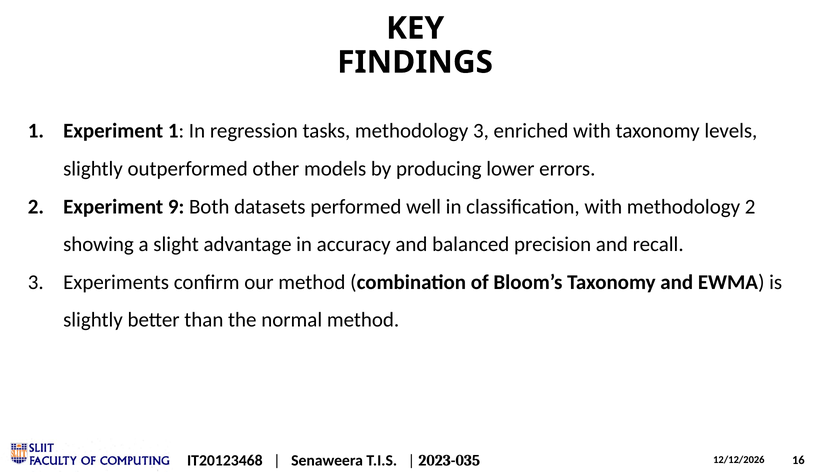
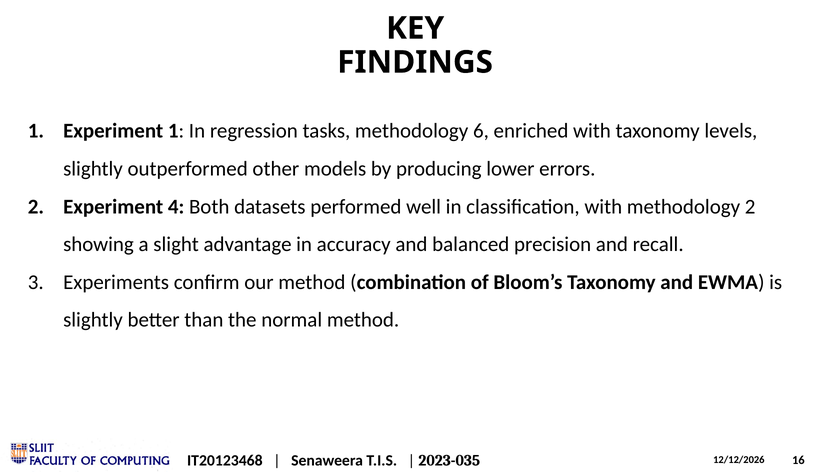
methodology 3: 3 -> 6 (481, 131)
9: 9 -> 4 (176, 206)
